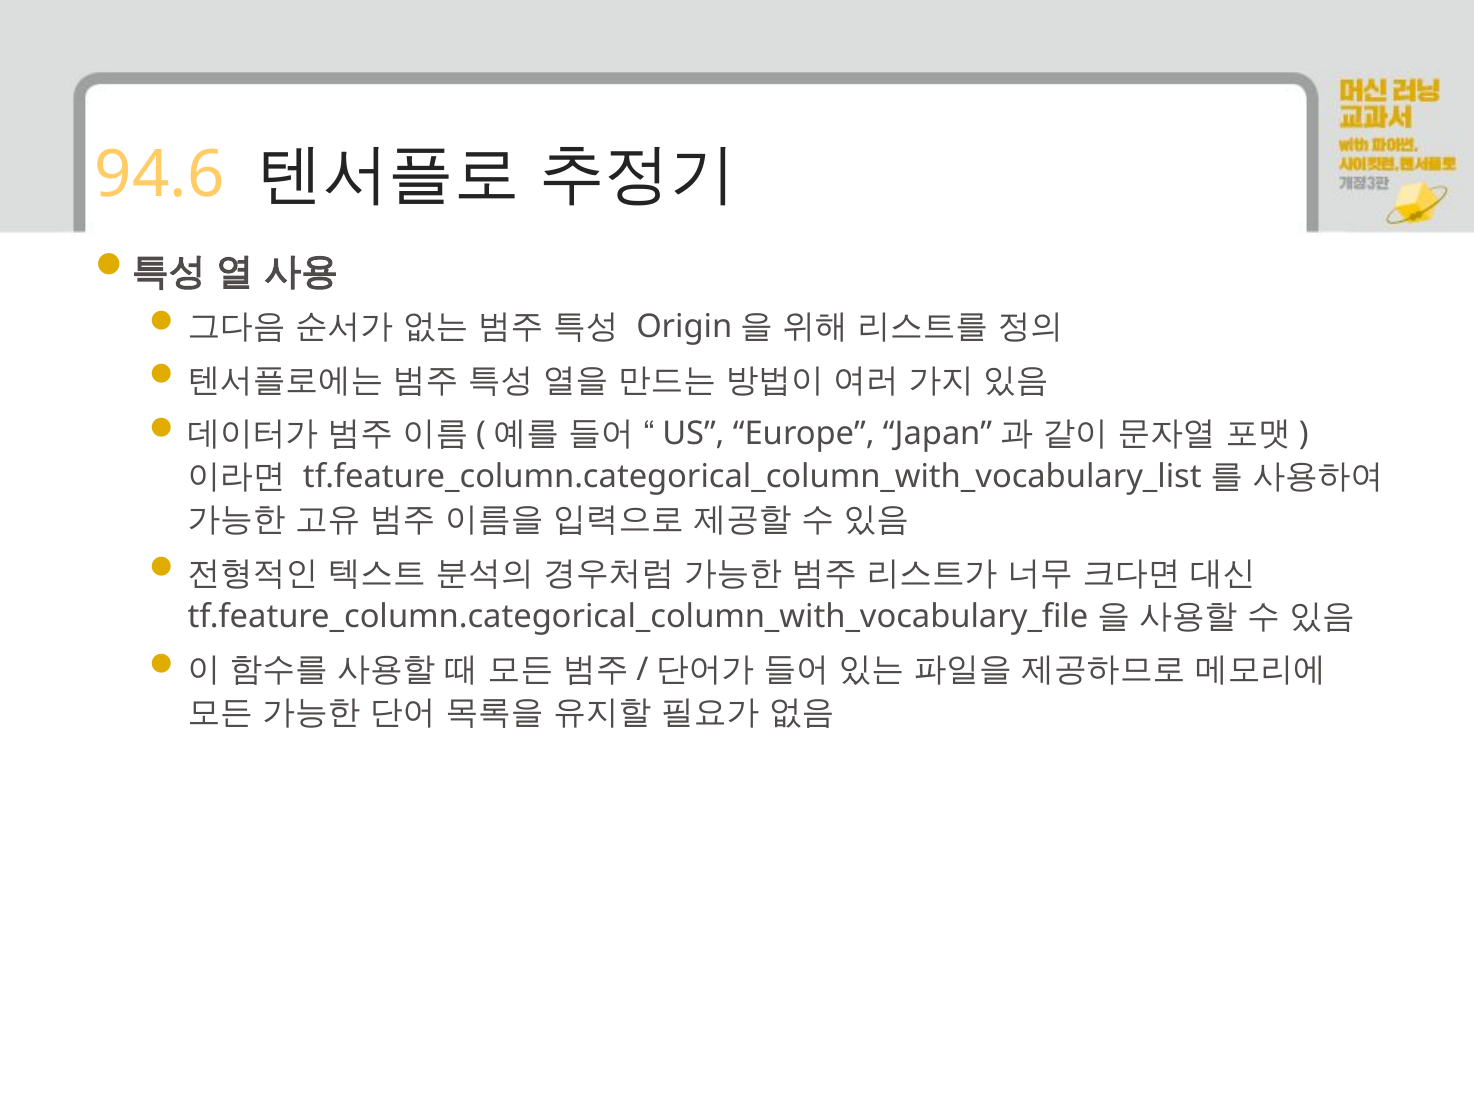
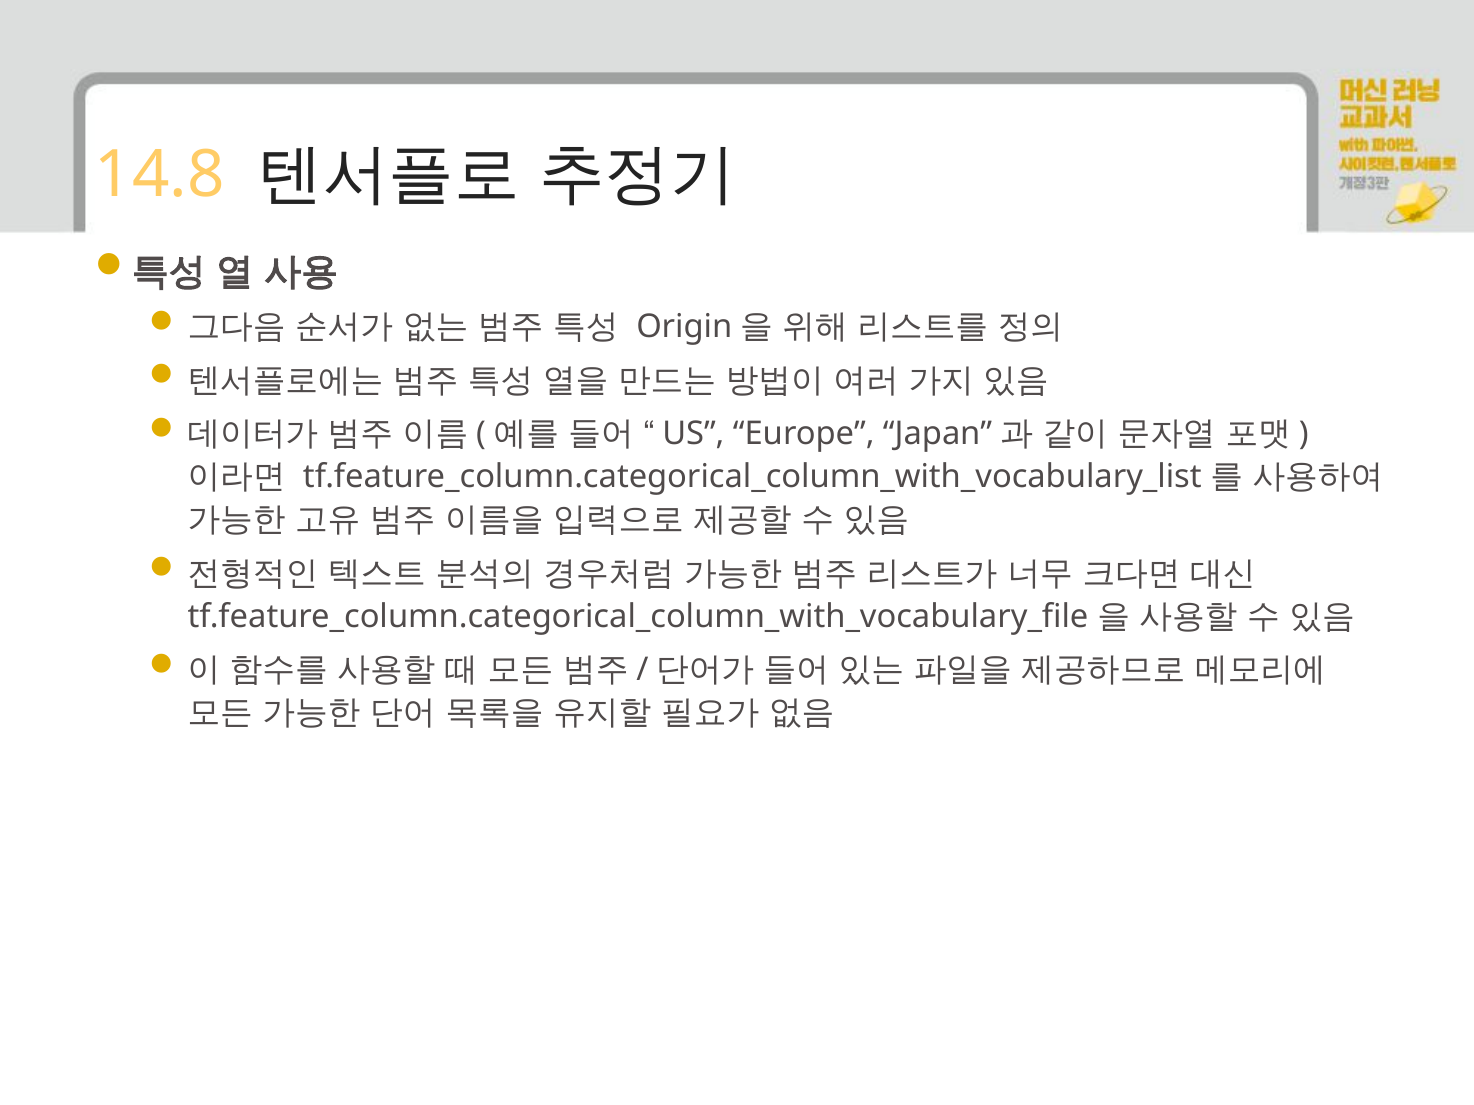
94.6: 94.6 -> 14.8 (160, 175)
